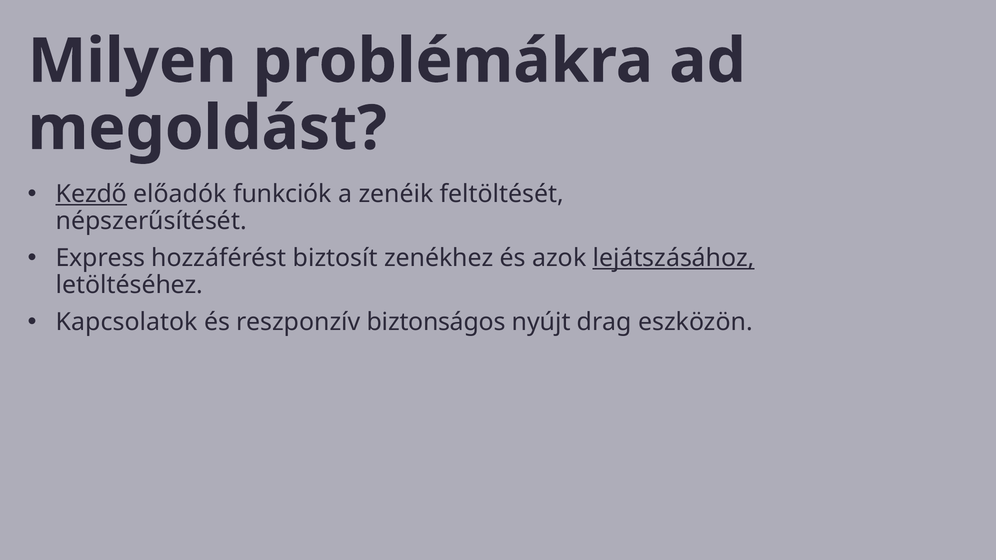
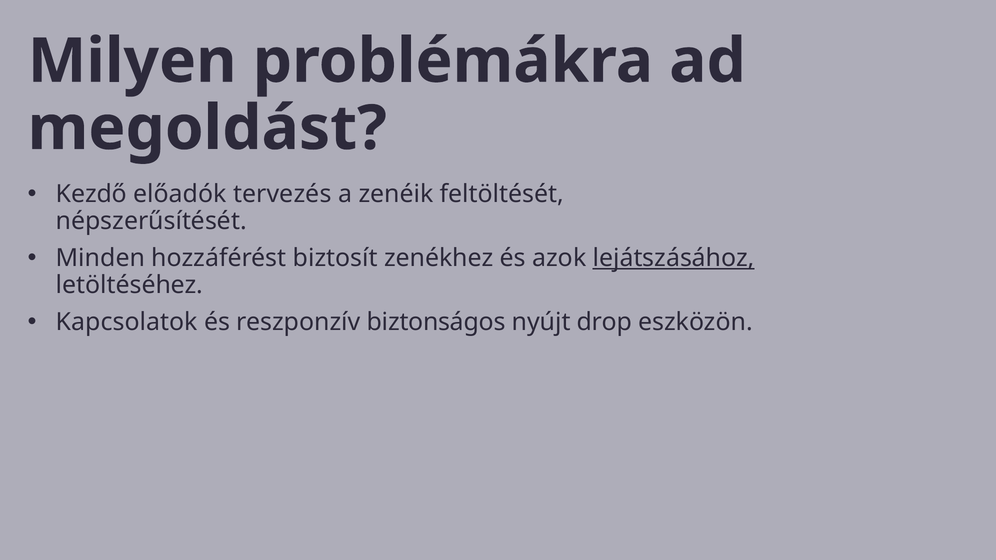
Kezdő underline: present -> none (91, 194)
funkciók: funkciók -> tervezés (282, 194)
Express: Express -> Minden (100, 258)
drag: drag -> drop (604, 322)
